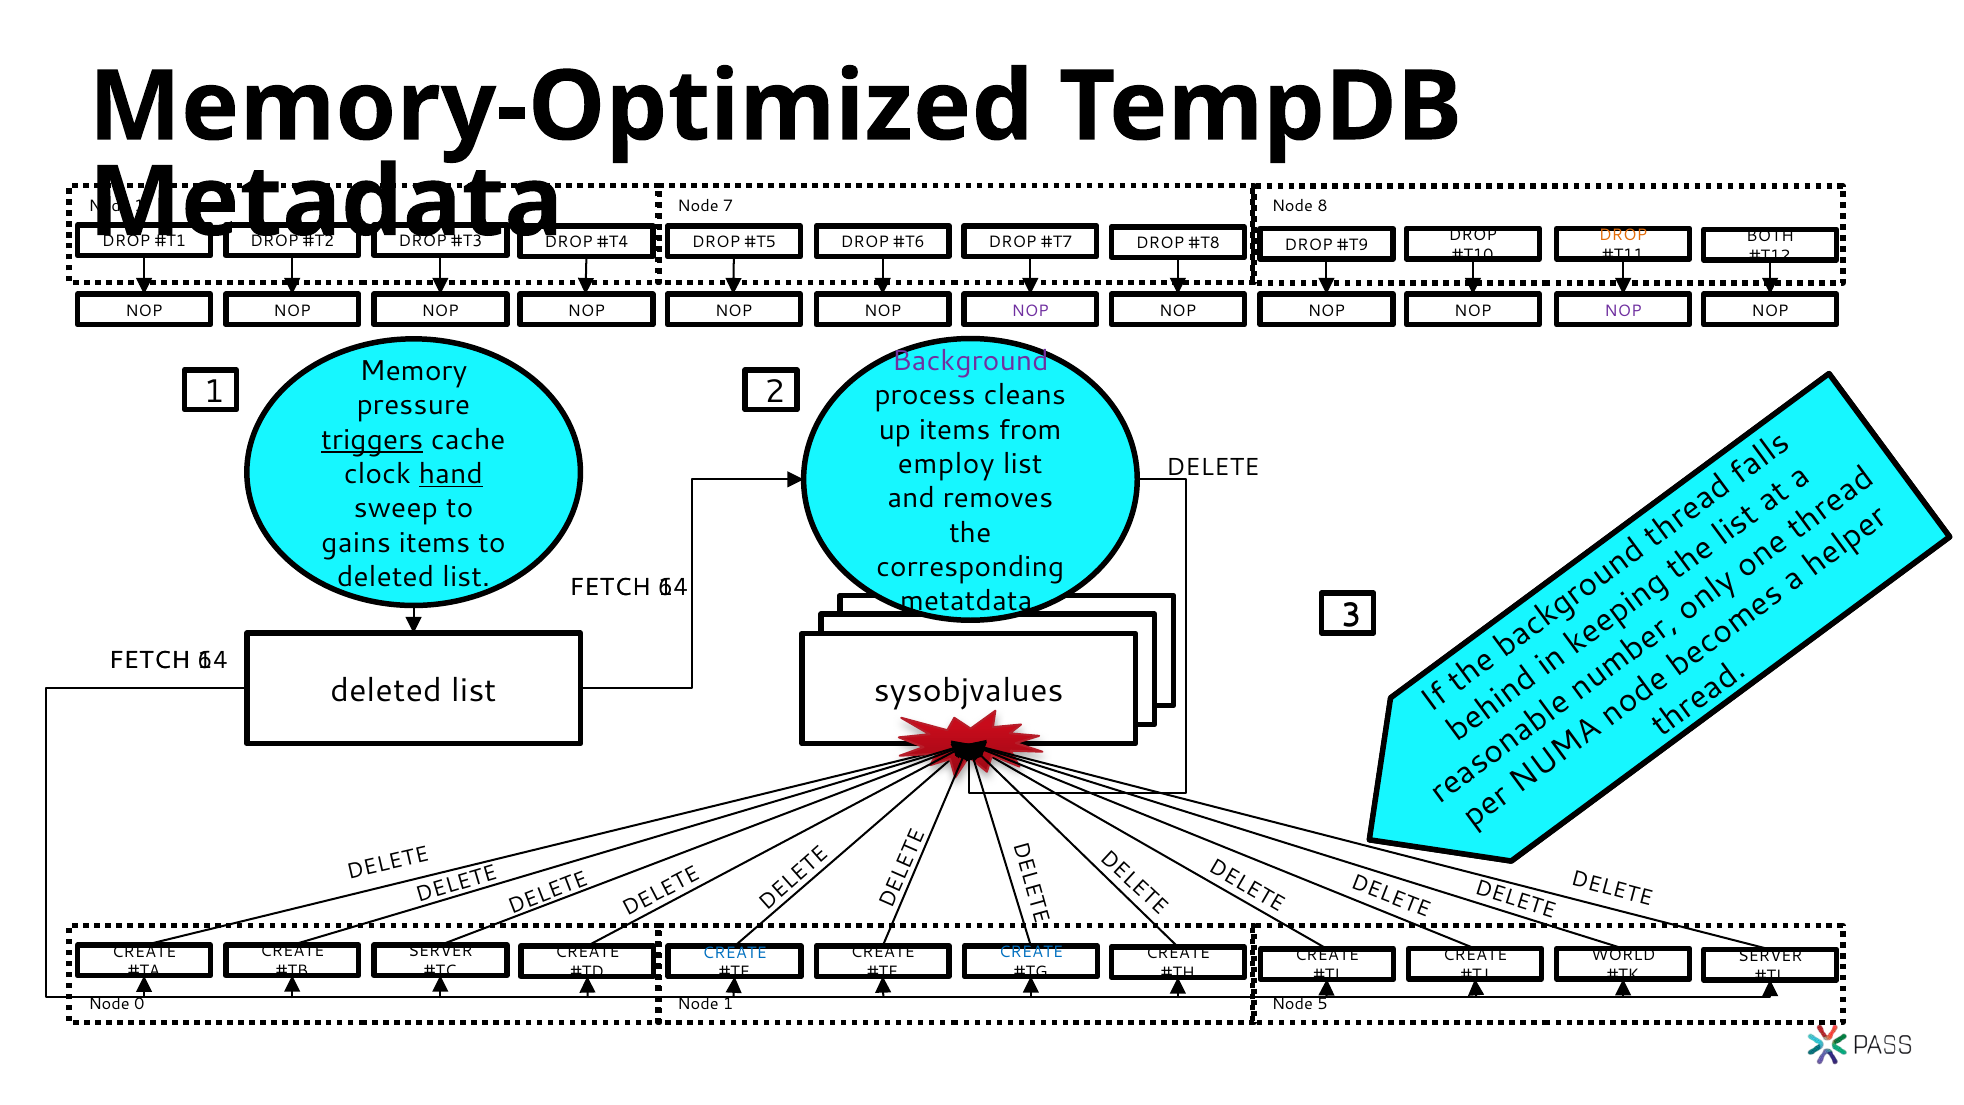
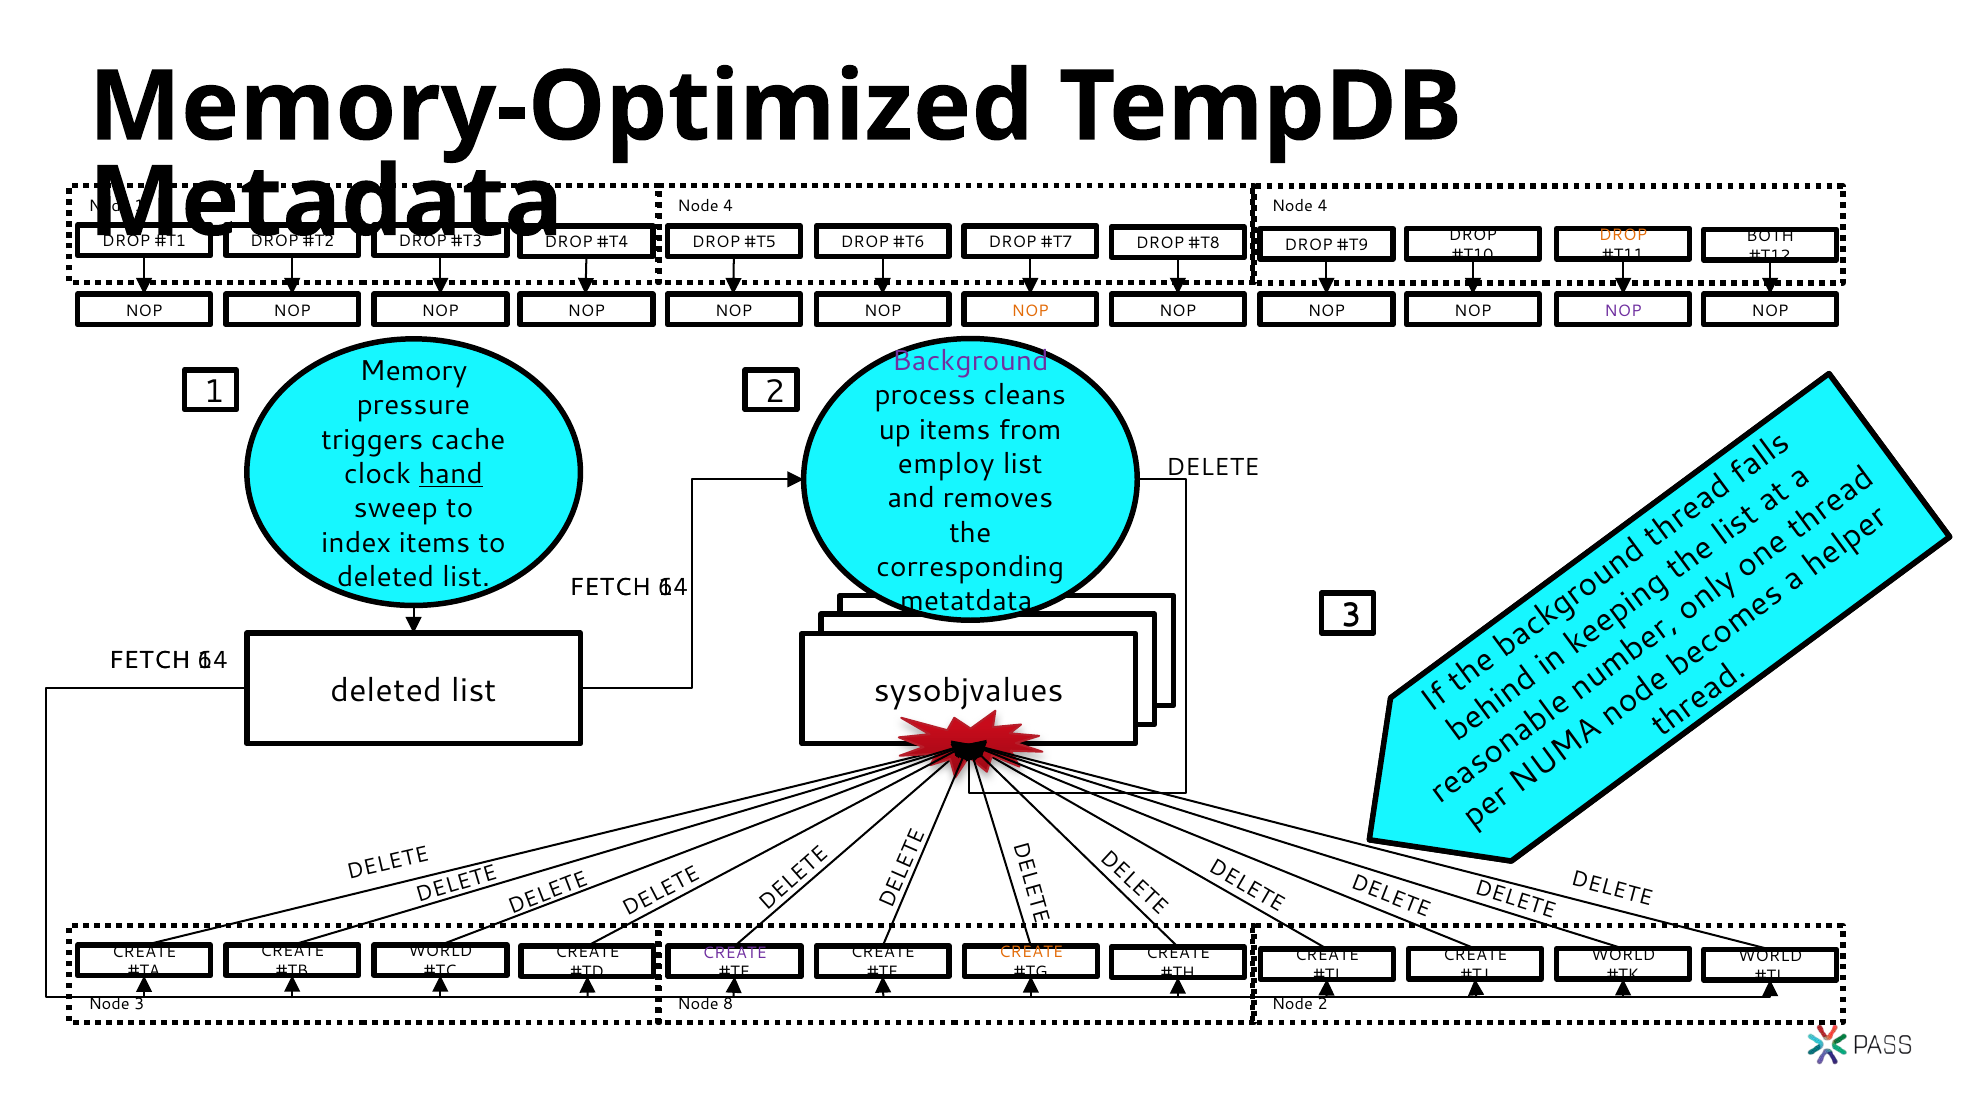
8: 8 -> 4 (1322, 206)
7: 7 -> 4 (728, 206)
NOP colour: purple -> orange (1030, 311)
triggers underline: present -> none (372, 440)
gains: gains -> index (356, 543)
SERVER: SERVER -> WORLD (440, 951)
CREATE colour: blue -> orange (1031, 952)
CREATE colour: blue -> purple (735, 953)
SERVER: SERVER -> WORLD (1770, 956)
Node 0: 0 -> 3 (139, 1004)
1: 1 -> 8 (728, 1004)
Node 5: 5 -> 2 (1322, 1004)
